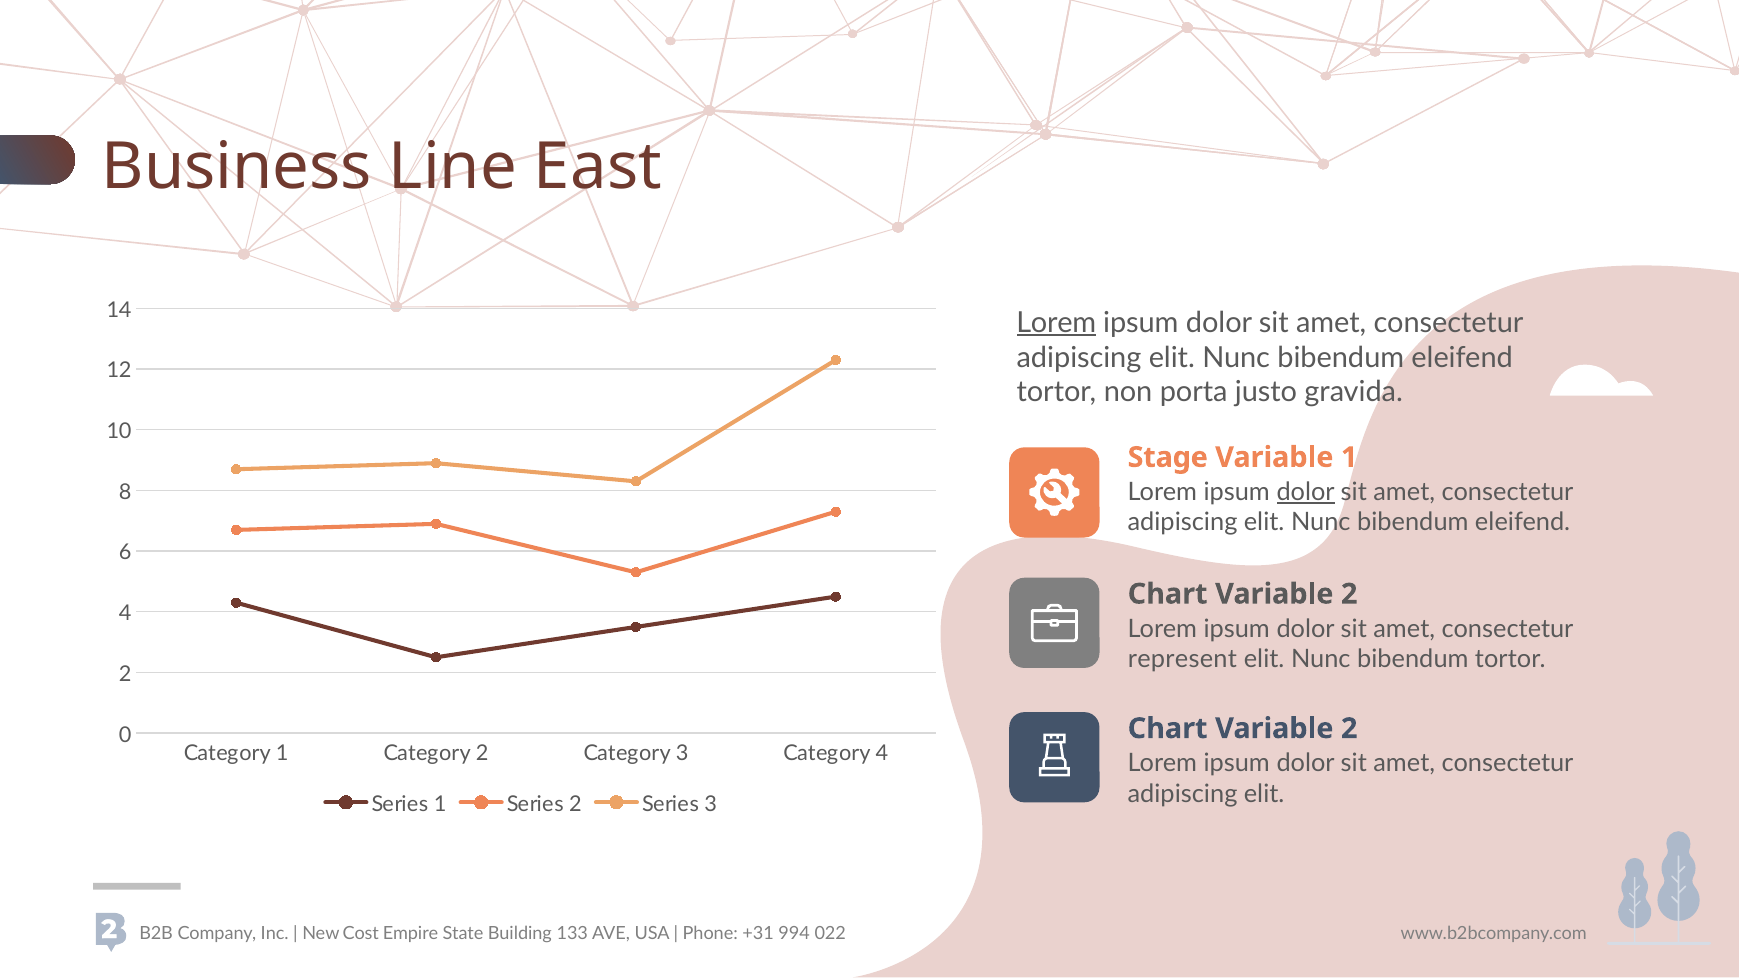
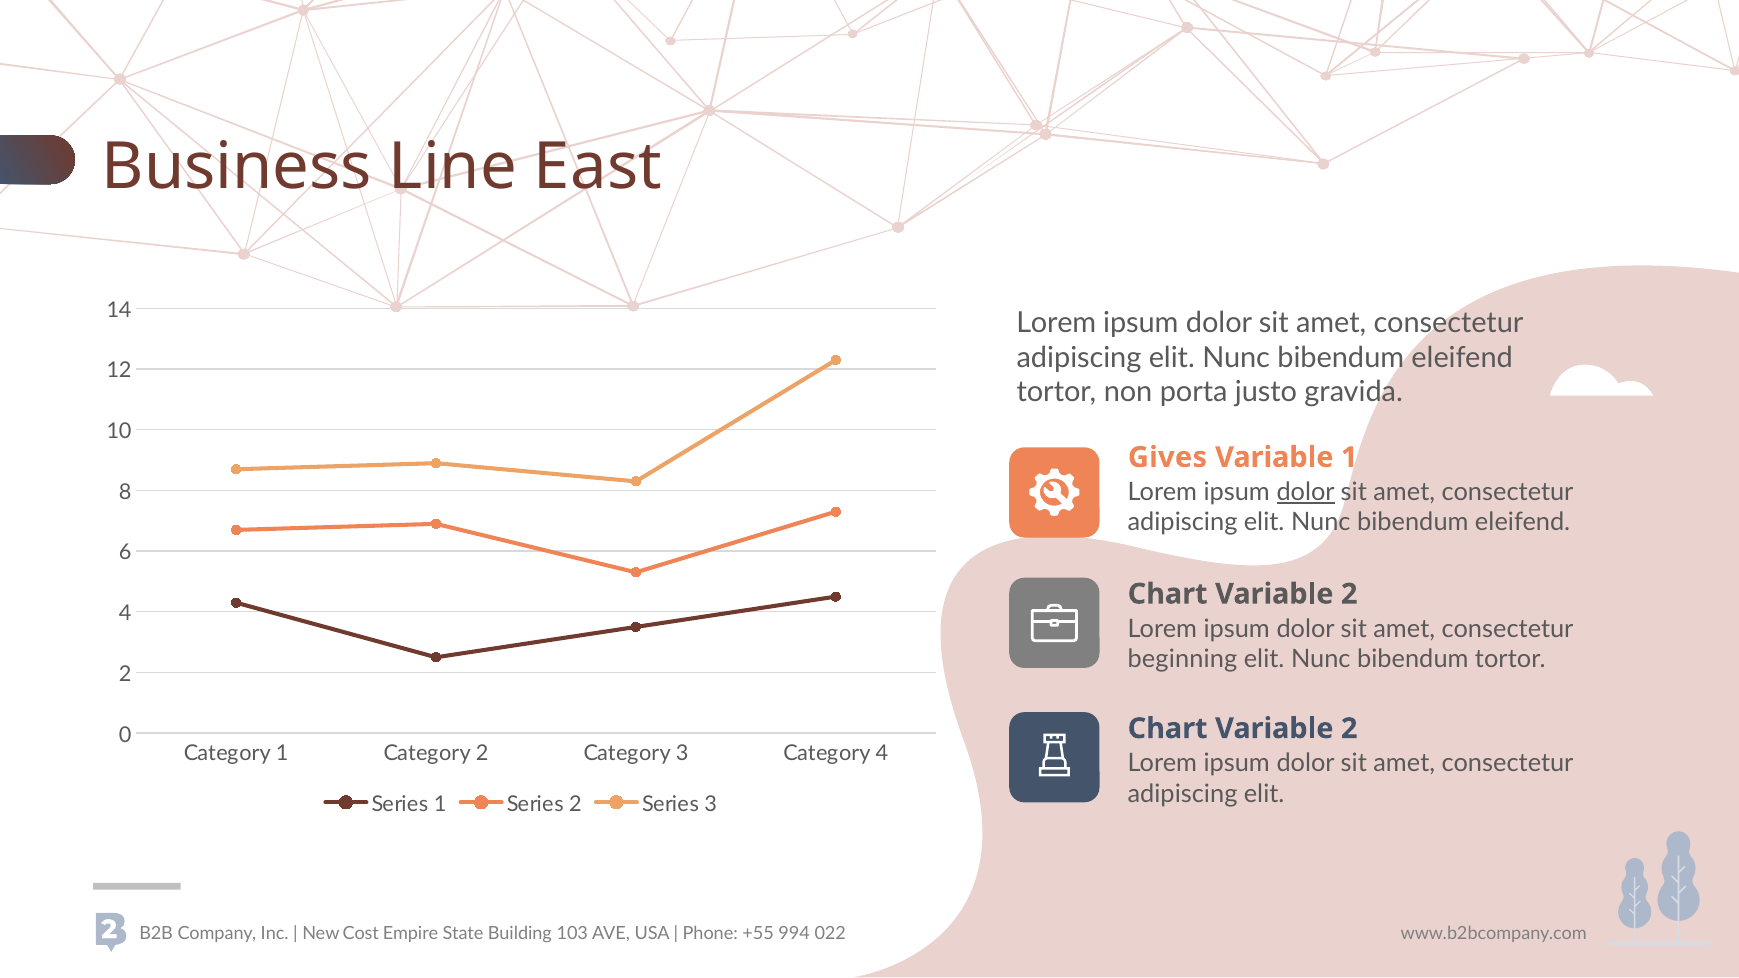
Lorem underline: present -> none (1056, 323)
Stage: Stage -> Gives (1167, 457)
represent: represent -> beginning (1182, 659)
133: 133 -> 103 (572, 934)
+31: +31 -> +55 (758, 934)
